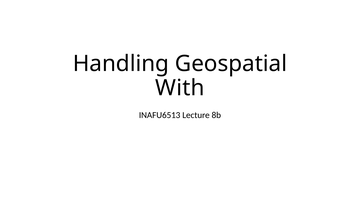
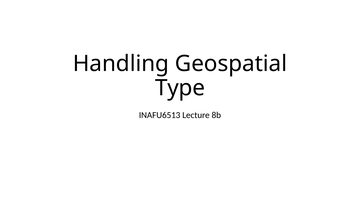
With: With -> Type (180, 88)
